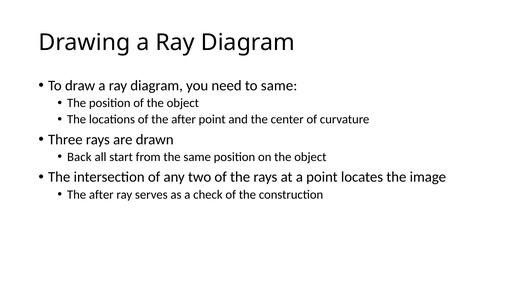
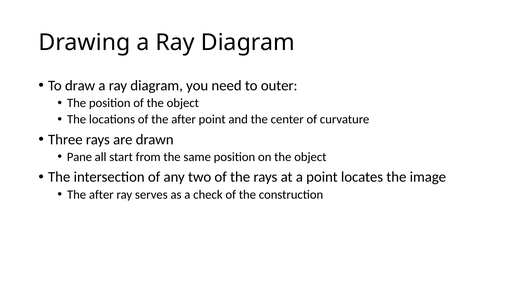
to same: same -> outer (279, 86)
Back: Back -> Pane (79, 157)
